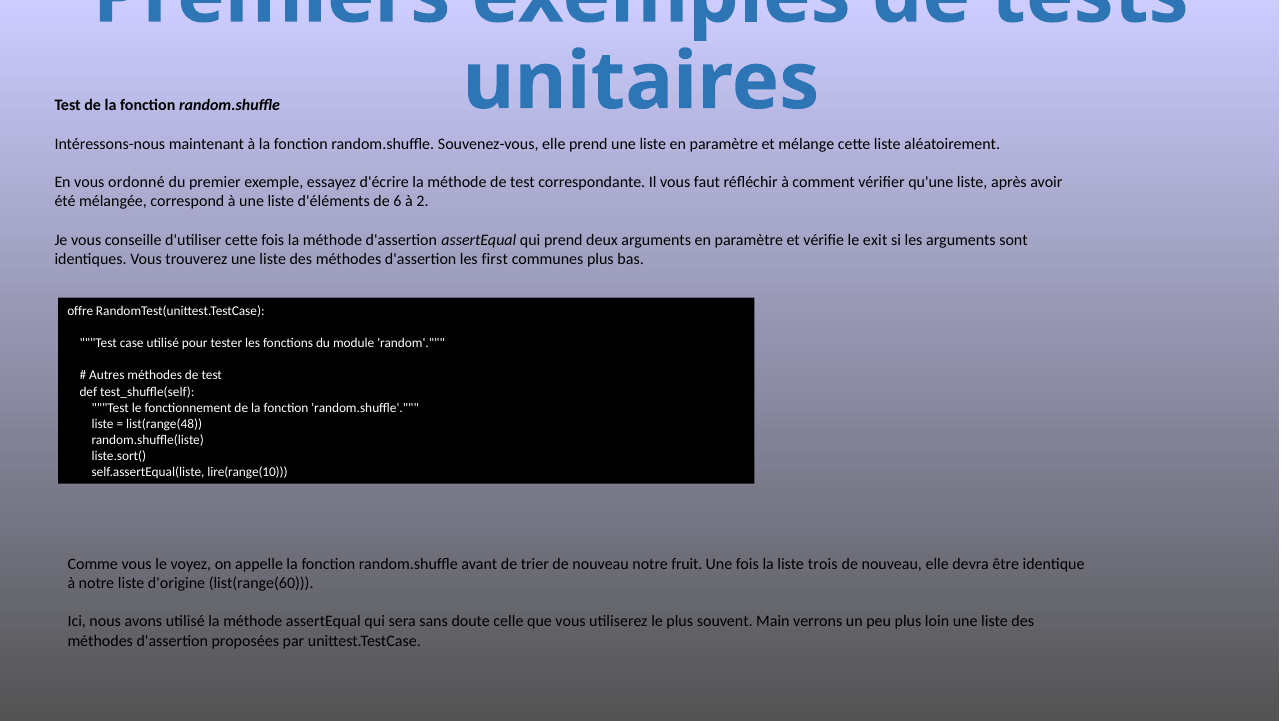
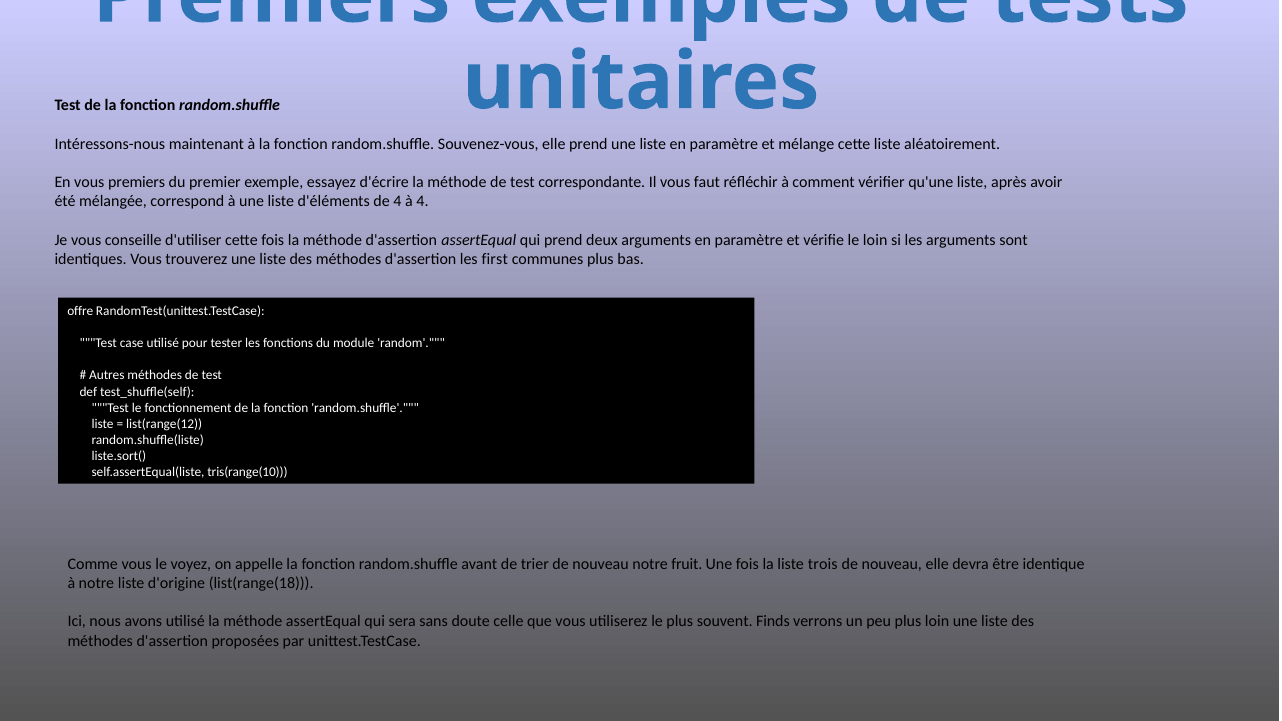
vous ordonné: ordonné -> premiers (137, 182)
de 6: 6 -> 4 (397, 202)
à 2: 2 -> 4 (422, 202)
le exit: exit -> loin (875, 240)
list(range(48: list(range(48 -> list(range(12 (164, 424)
lire(range(10: lire(range(10 -> tris(range(10 (247, 472)
list(range(60: list(range(60 -> list(range(18 (261, 583)
Main: Main -> Finds (773, 622)
